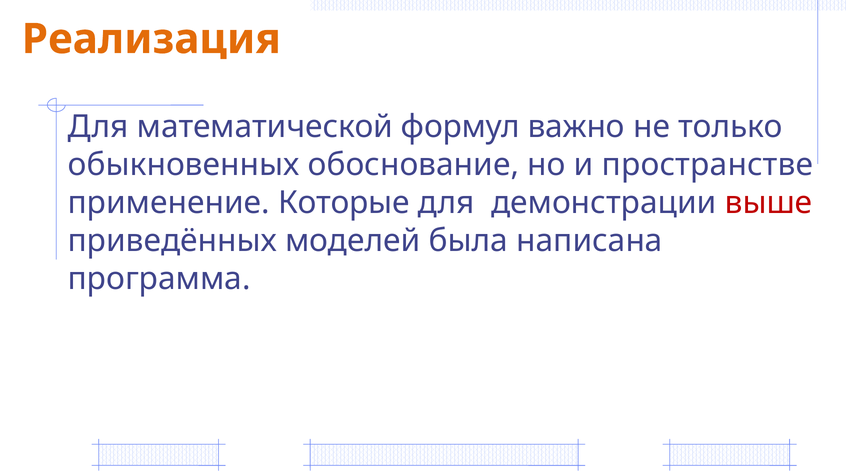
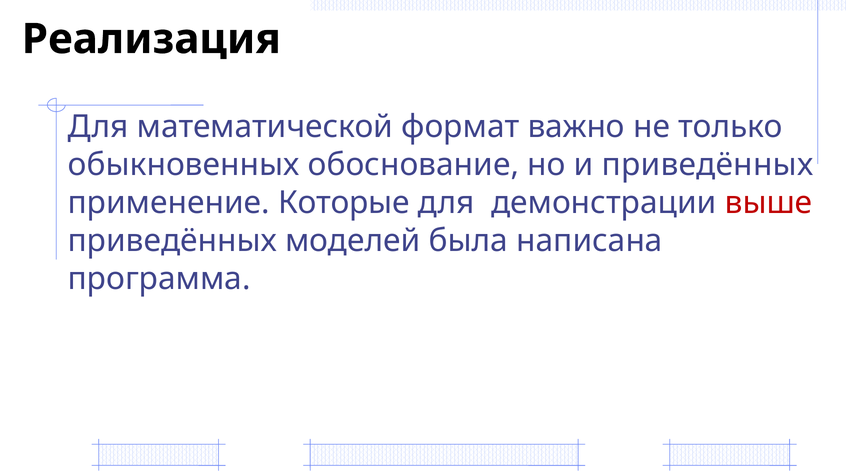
Реализация colour: orange -> black (151, 39)
формул: формул -> формат (460, 126)
и пространстве: пространстве -> приведённых (708, 165)
